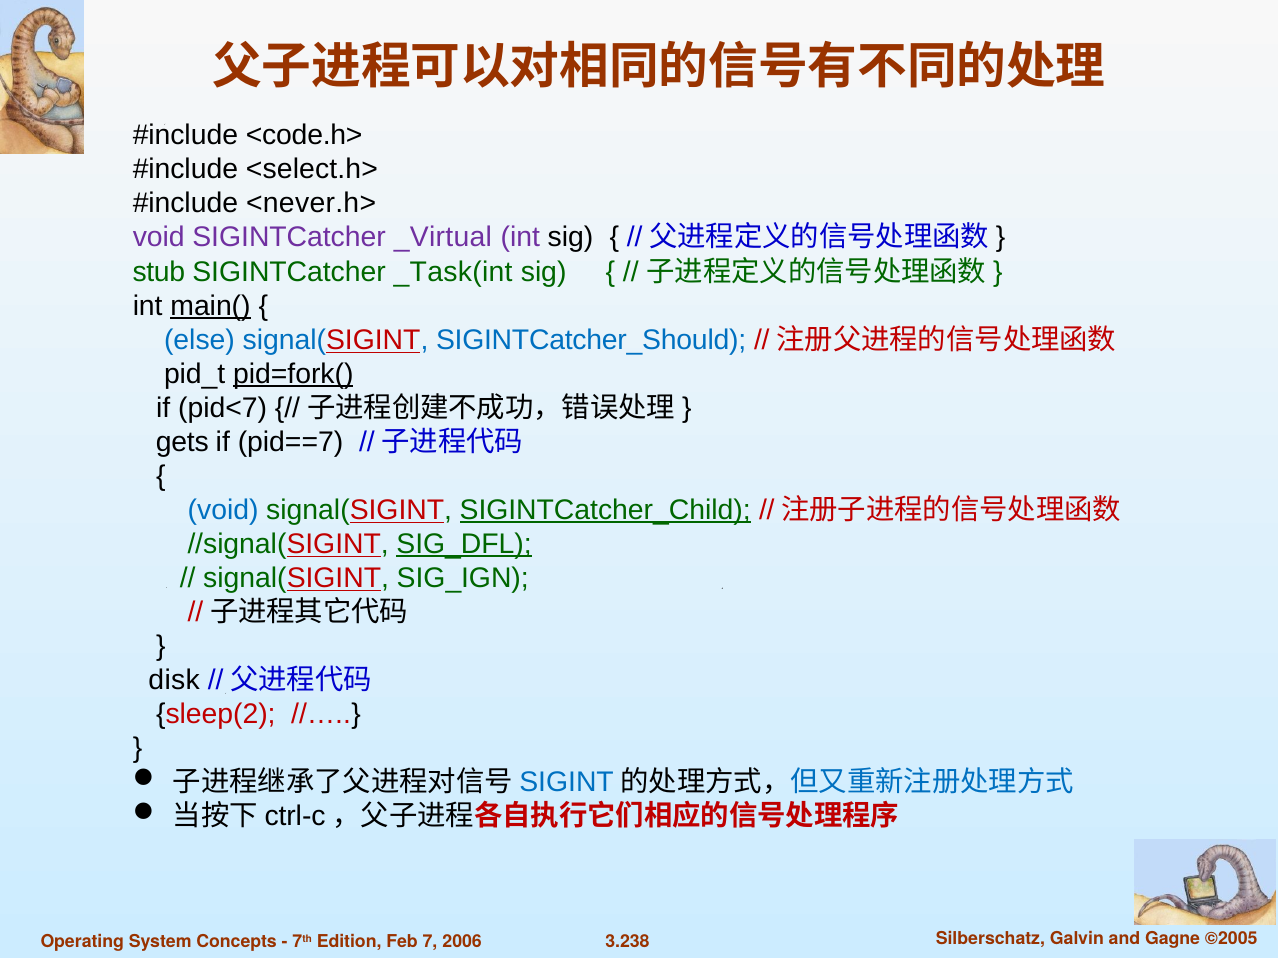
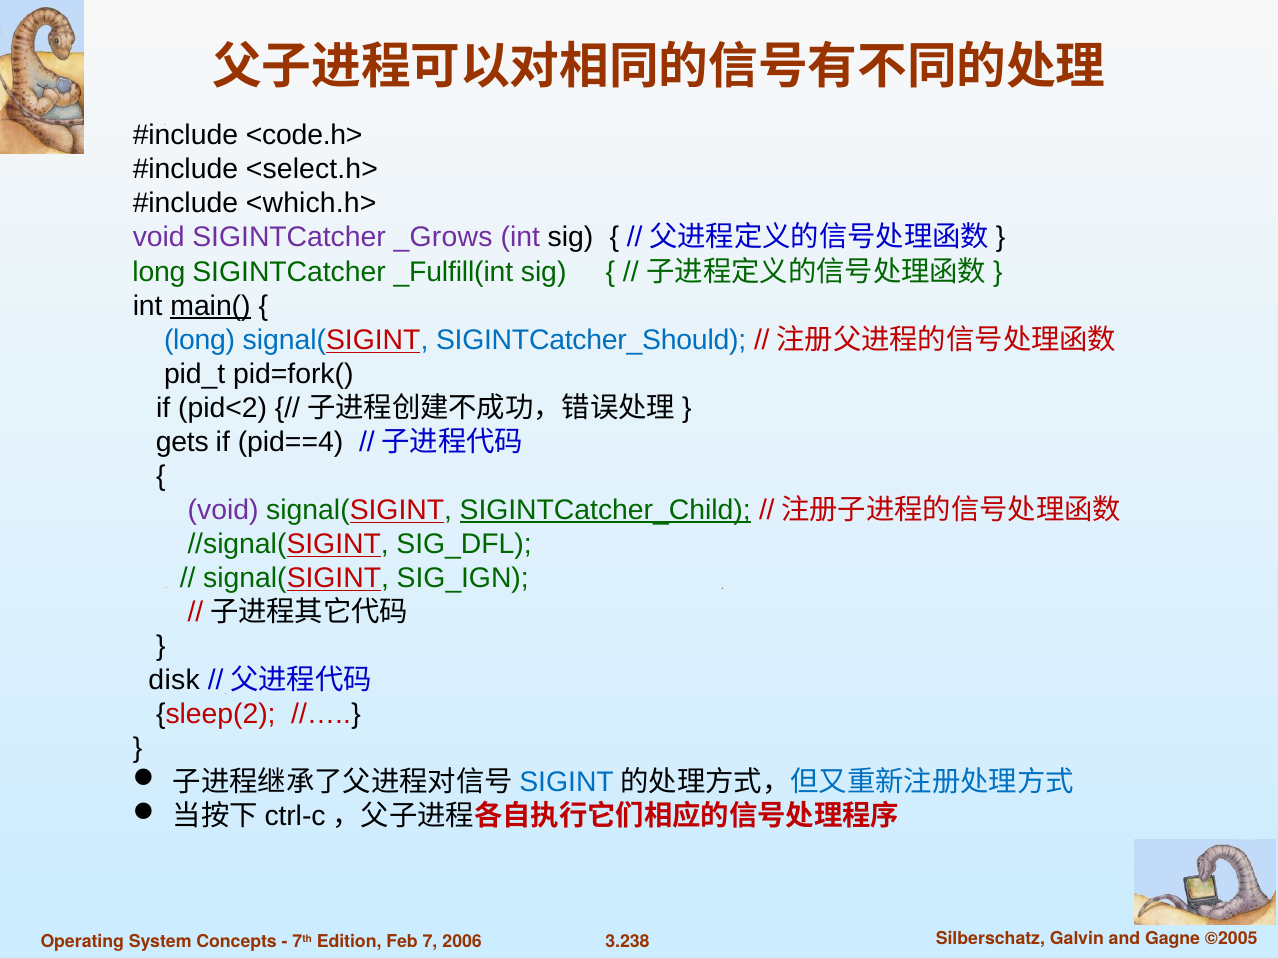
<never.h>: <never.h> -> <which.h> (311, 204)
_Virtual: _Virtual -> _Grows (443, 238)
stub: stub -> long (159, 272)
_Task(int: _Task(int -> _Fulfill(int (453, 272)
else: else -> long (200, 340)
pid=fork( underline: present -> none (293, 374)
pid<7: pid<7 -> pid<2 (223, 408)
pid==7: pid==7 -> pid==4 (291, 442)
void colour: blue -> purple (223, 510)
SIG_DFL underline: present -> none (464, 544)
